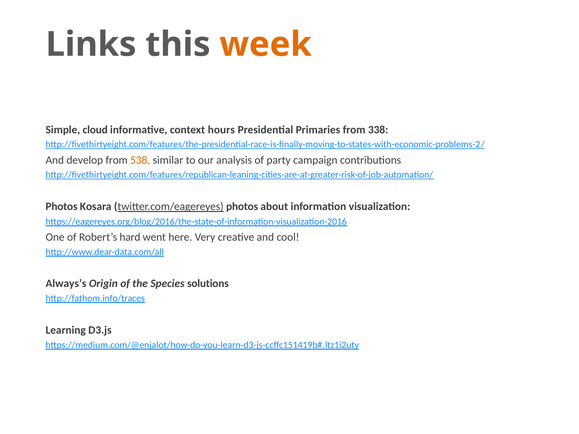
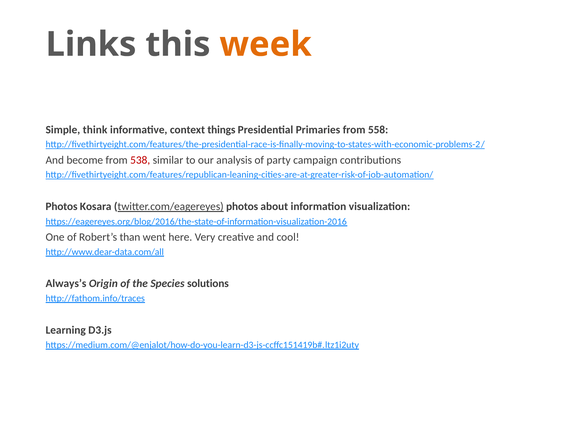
cloud: cloud -> think (95, 130)
hours: hours -> things (221, 130)
338: 338 -> 558 (378, 130)
develop: develop -> become (85, 160)
538 colour: orange -> red (140, 160)
hard: hard -> than (130, 237)
